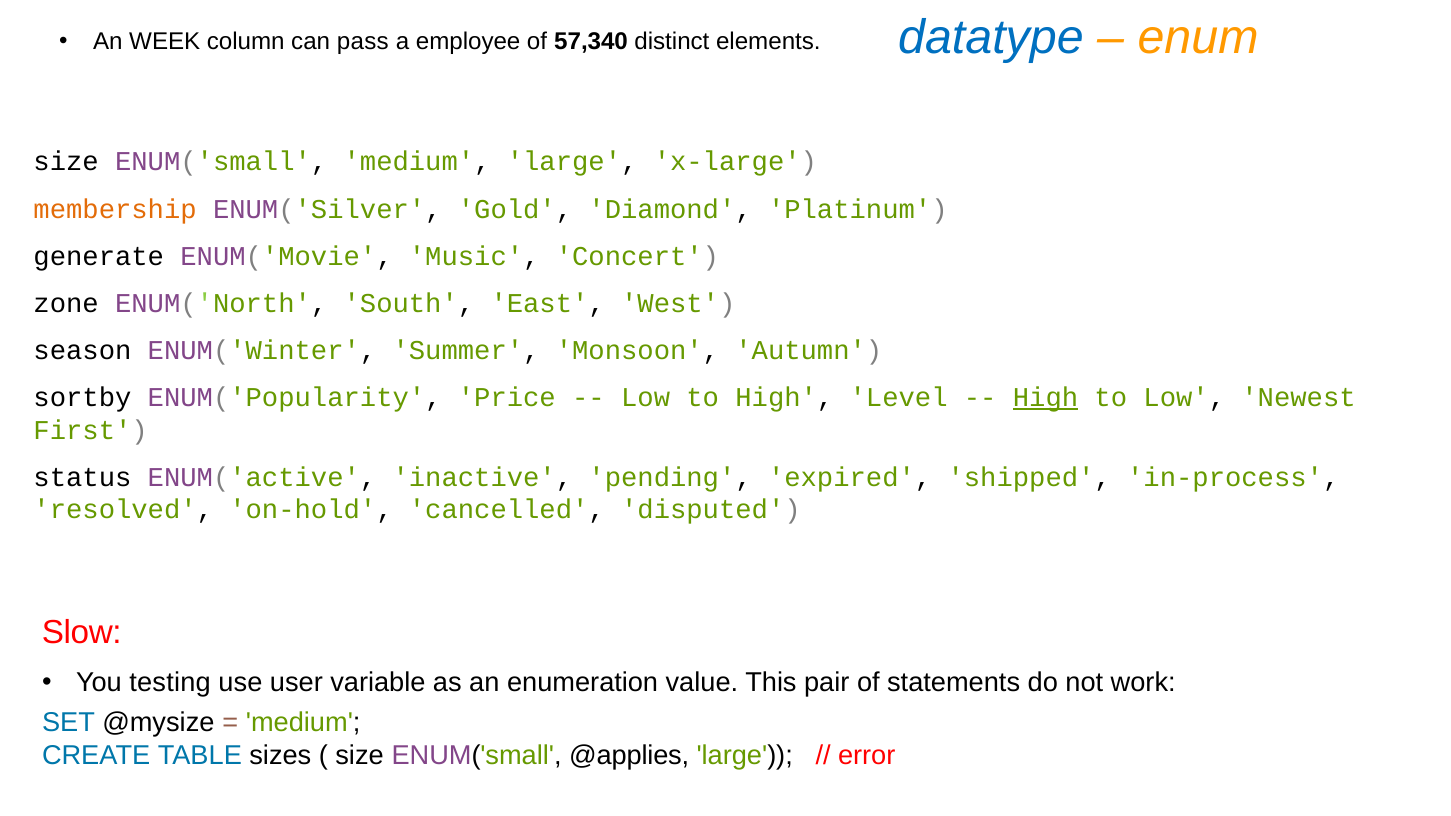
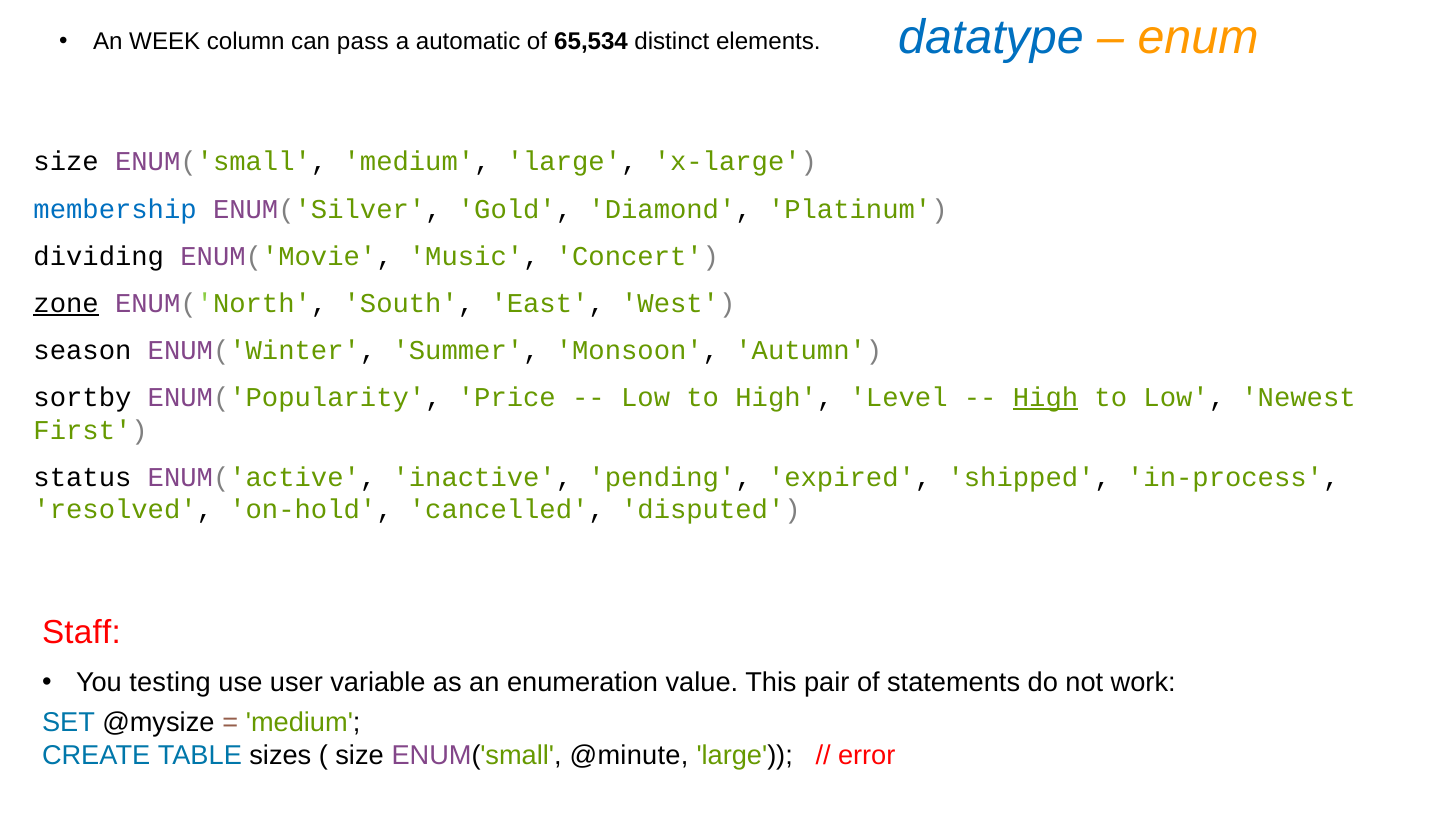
employee: employee -> automatic (468, 42)
57,340: 57,340 -> 65,534 (591, 42)
membership colour: orange -> blue (115, 209)
generate: generate -> dividing (99, 256)
zone underline: none -> present (66, 303)
Slow: Slow -> Staff (81, 633)
@applies: @applies -> @minute (629, 756)
